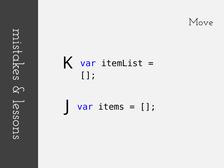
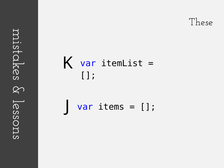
Move: Move -> These (201, 22)
